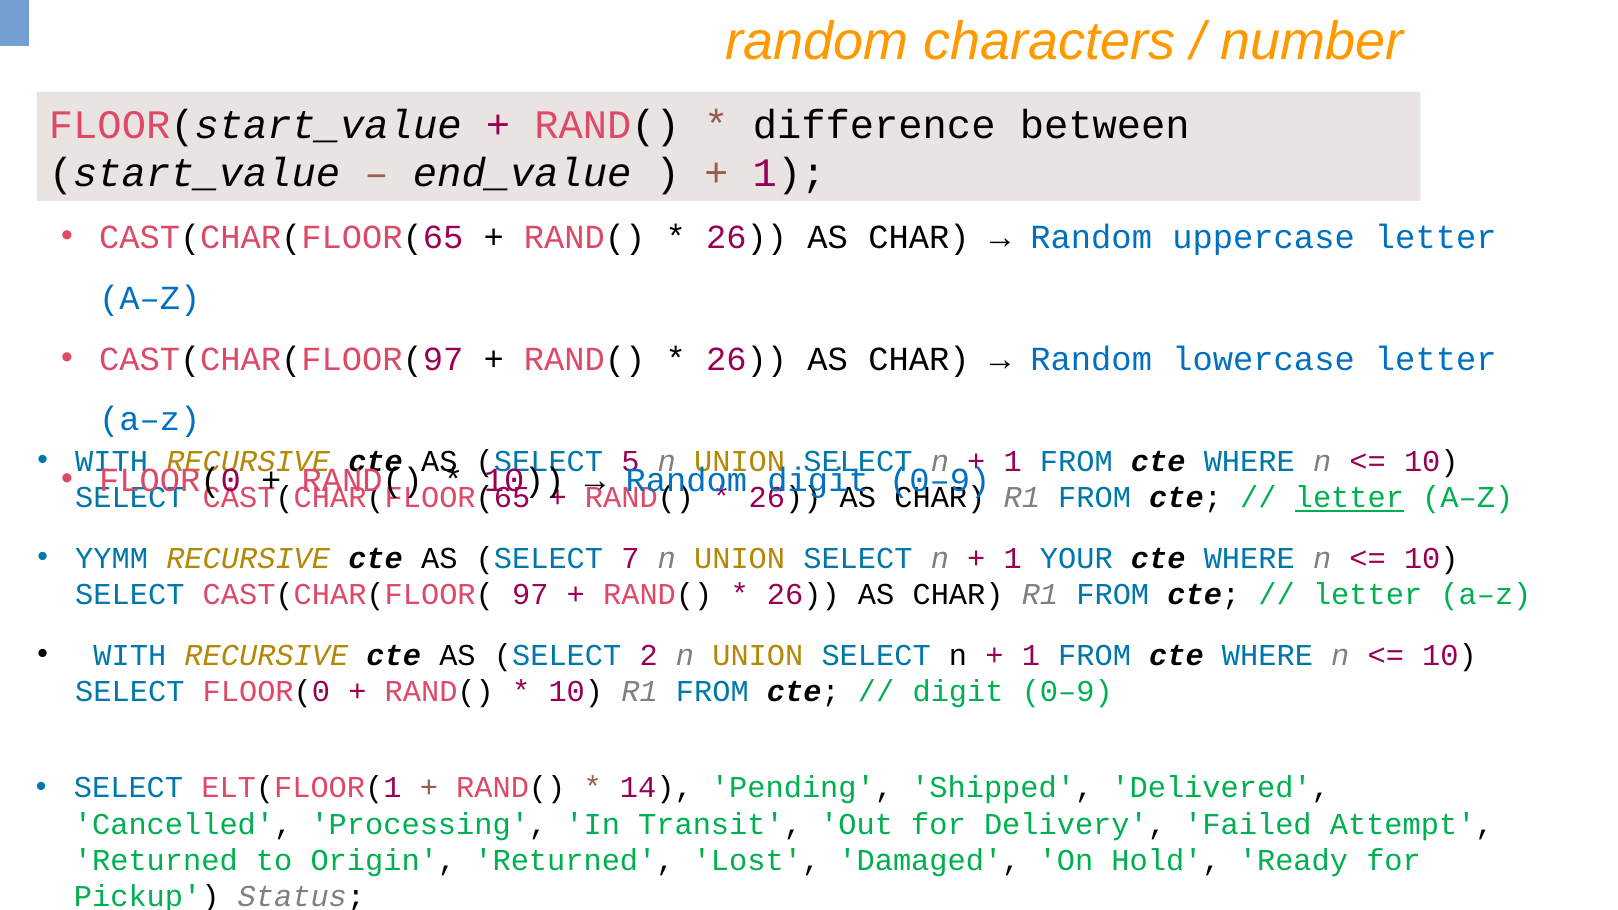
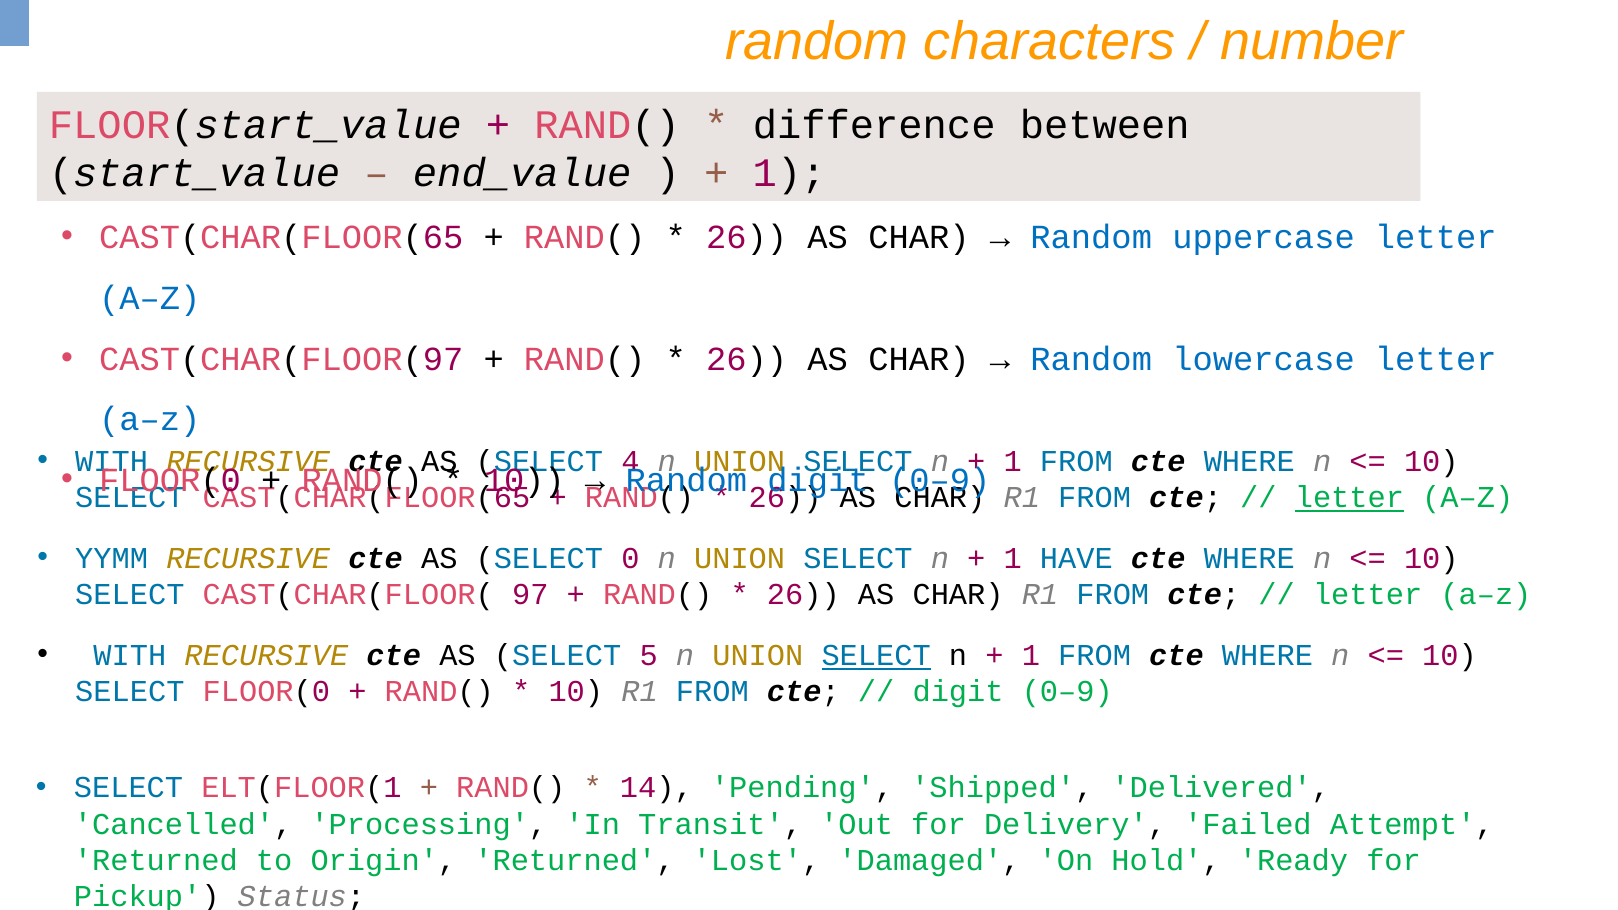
5: 5 -> 4 (630, 461)
7: 7 -> 0 (630, 559)
YOUR: YOUR -> HAVE (1076, 559)
2: 2 -> 5 (649, 656)
SELECT underline: none -> present (876, 656)
